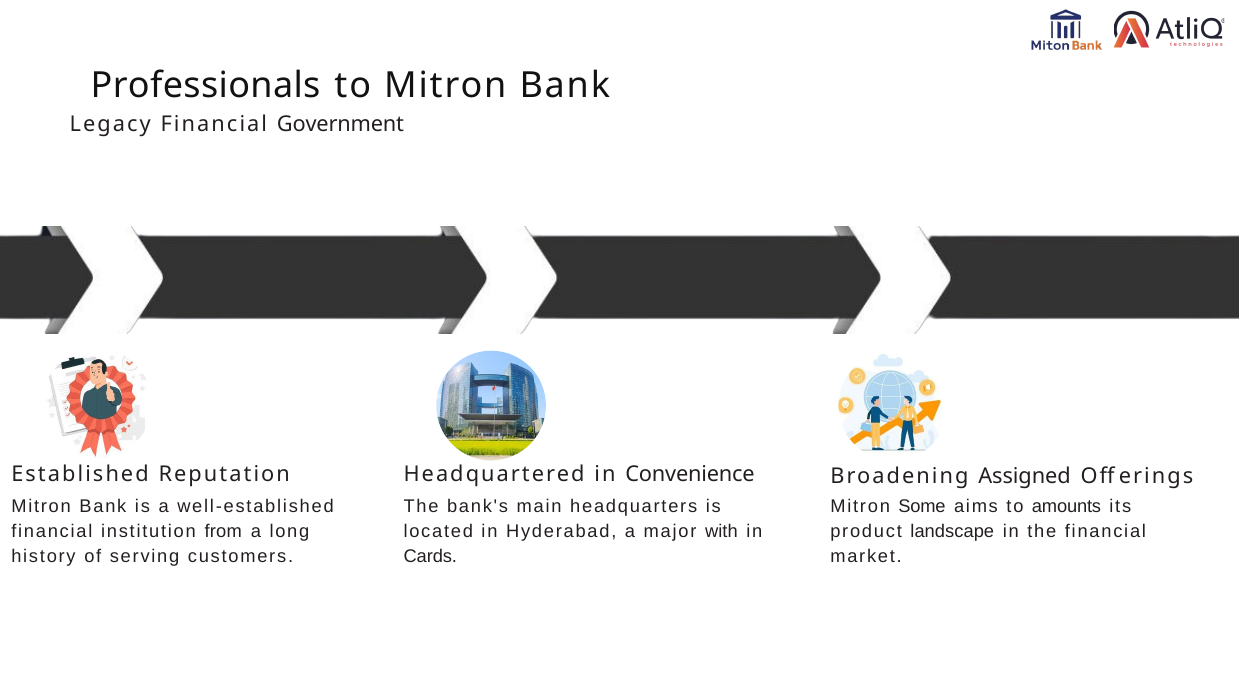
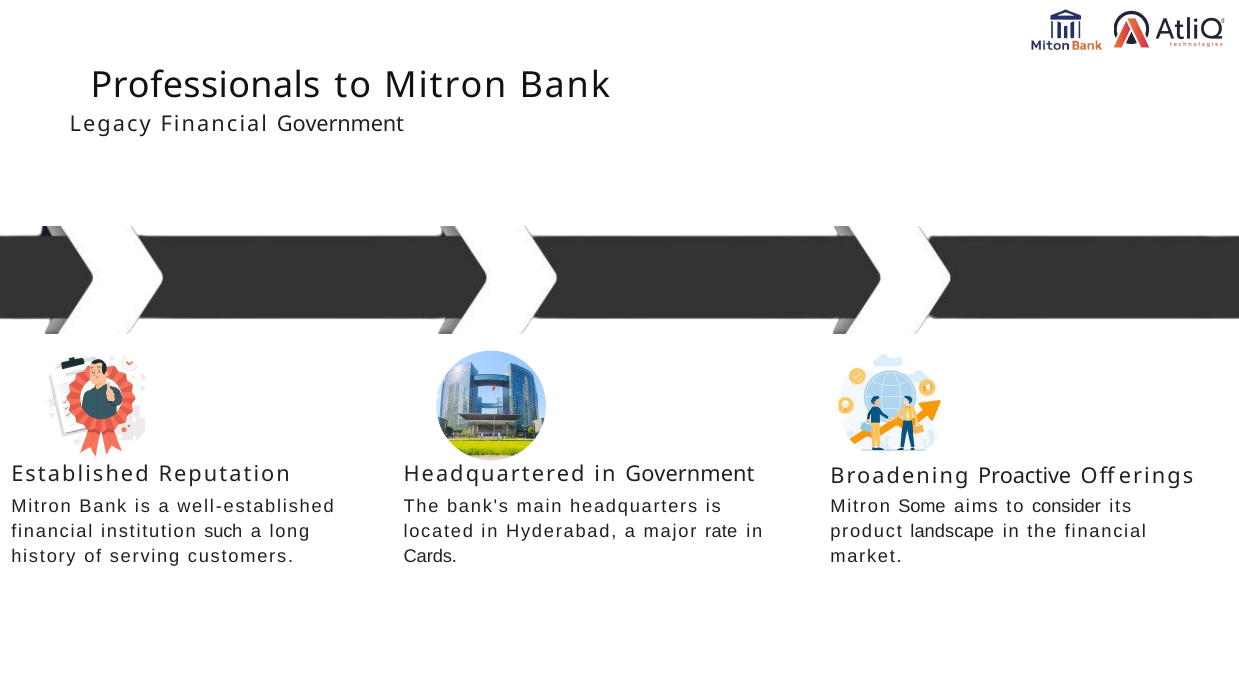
in Convenience: Convenience -> Government (690, 474)
Assigned: Assigned -> Proactive (1025, 476)
amounts: amounts -> consider (1066, 506)
from: from -> such (223, 532)
with: with -> rate (721, 532)
